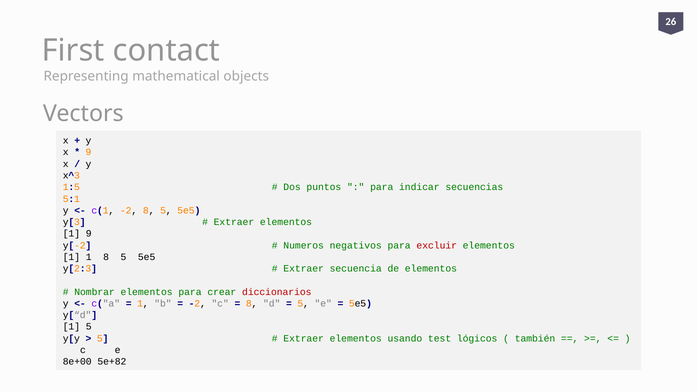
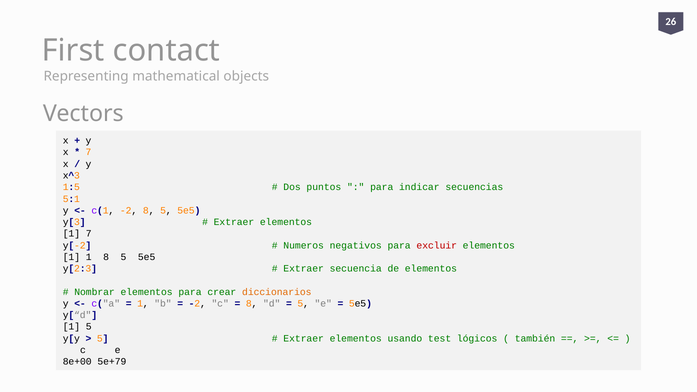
9: 9 -> 7 (89, 152)
1 9: 9 -> 7 (89, 234)
diccionarios colour: red -> orange (277, 292)
5e+82: 5e+82 -> 5e+79 (112, 362)
